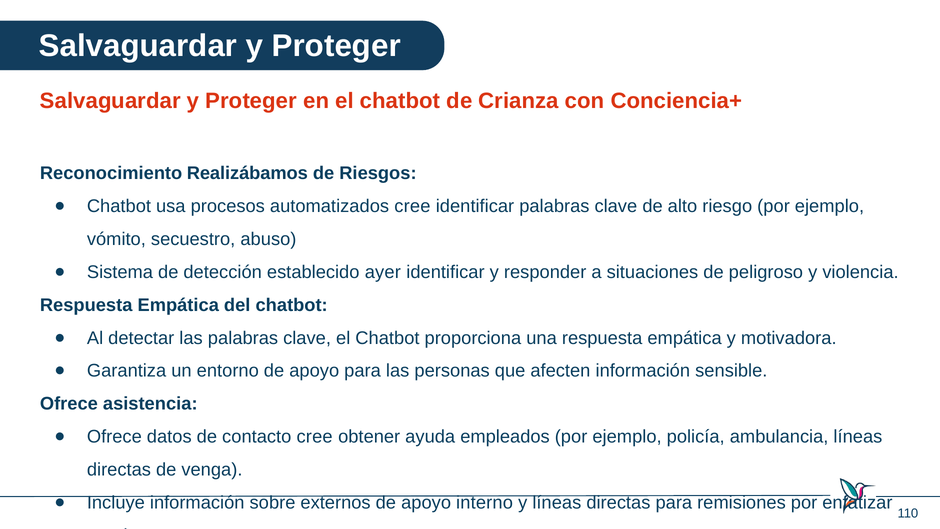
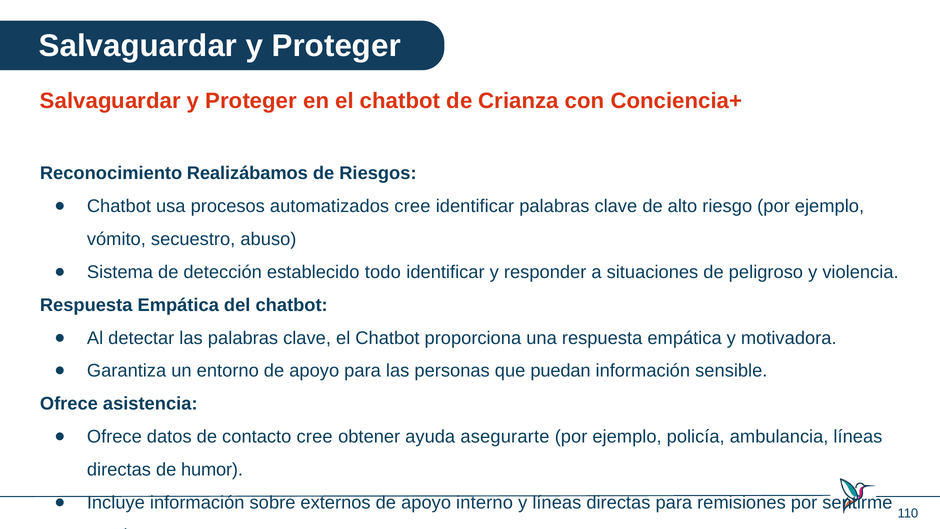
ayer: ayer -> todo (383, 272)
afecten: afecten -> puedan (560, 371)
empleados: empleados -> asegurarte (505, 437)
venga: venga -> humor (212, 469)
enfatizar: enfatizar -> sentirme (857, 502)
